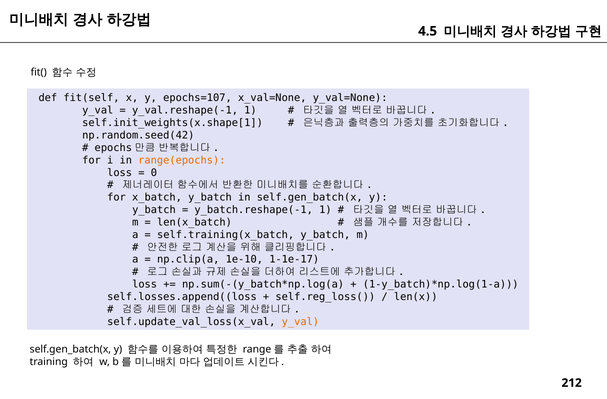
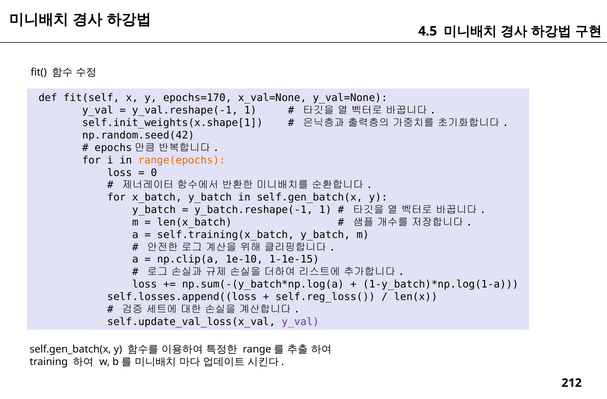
epochs=107: epochs=107 -> epochs=170 (197, 98)
1-1e-17: 1-1e-17 -> 1-1e-15 (294, 259)
y_val colour: orange -> purple (300, 321)
